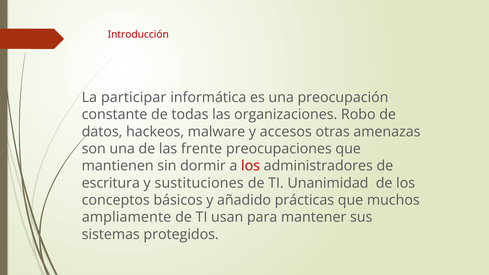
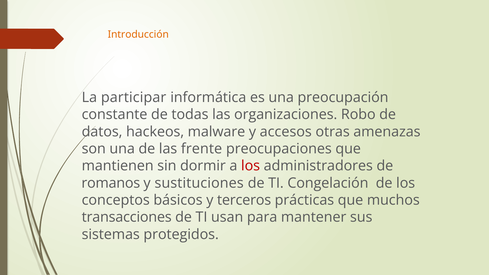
Introducción colour: red -> orange (138, 34)
escritura: escritura -> romanos (111, 183)
Unanimidad: Unanimidad -> Congelación (328, 183)
añadido: añadido -> terceros (244, 200)
ampliamente: ampliamente -> transacciones (127, 217)
